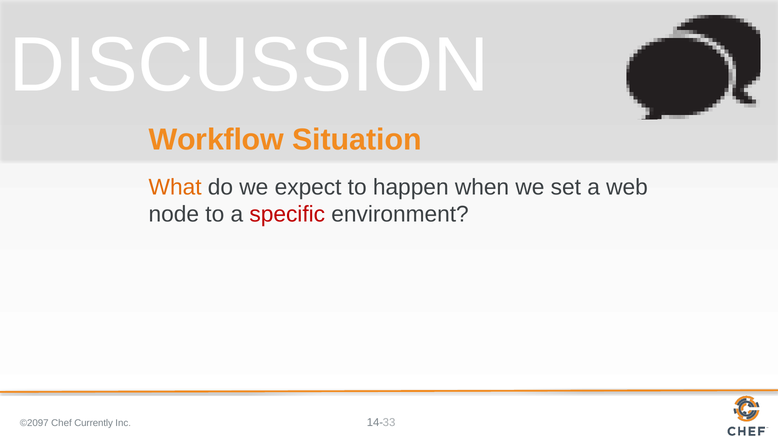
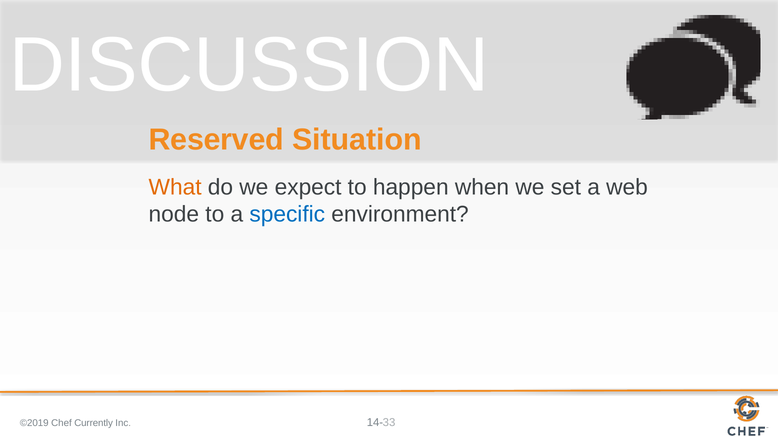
Workflow: Workflow -> Reserved (216, 140)
specific colour: red -> blue (287, 215)
©2097: ©2097 -> ©2019 (34, 423)
